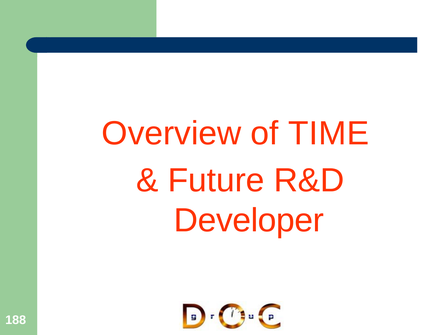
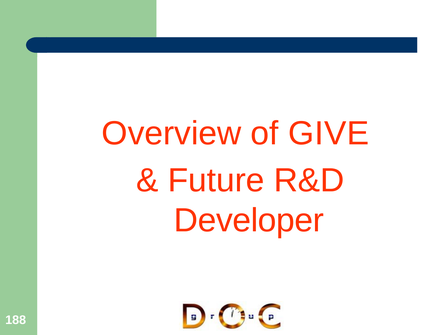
TIME: TIME -> GIVE (329, 134)
